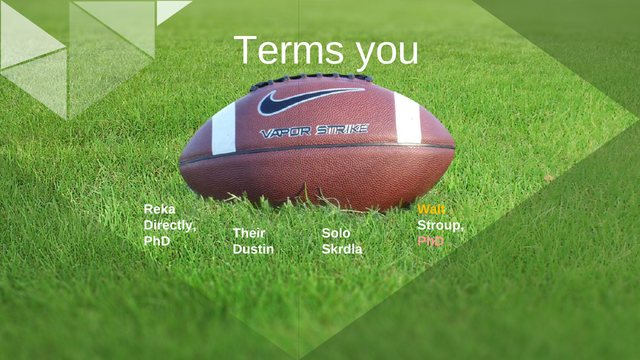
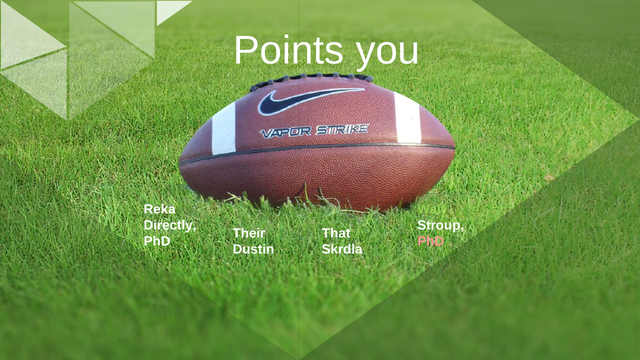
Terms: Terms -> Points (289, 51)
Walt colour: yellow -> light green (431, 209)
Solo: Solo -> That (336, 233)
